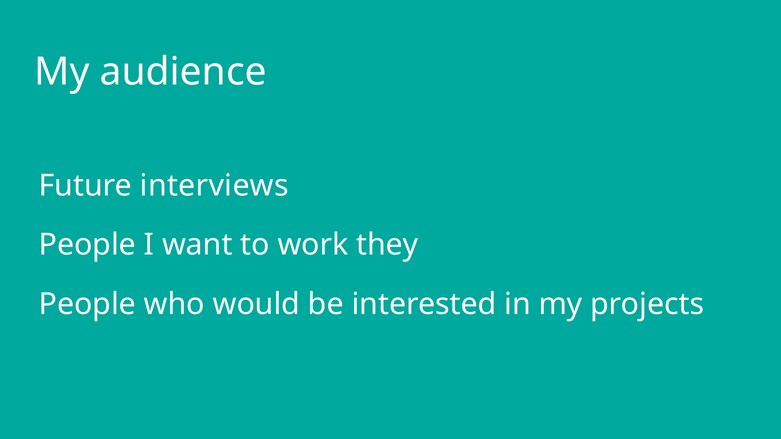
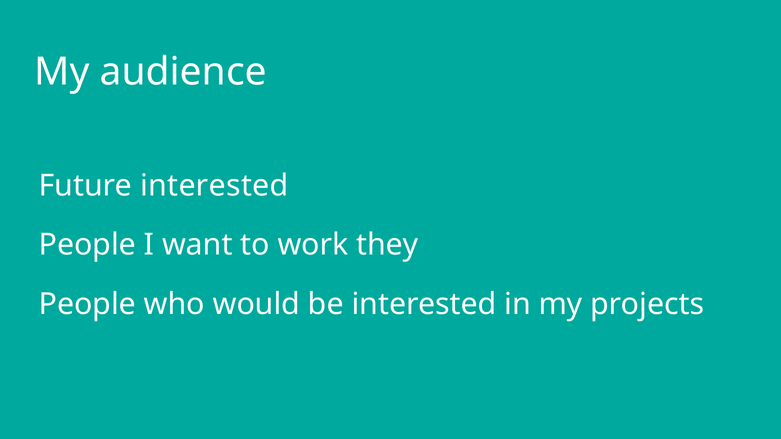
Future interviews: interviews -> interested (214, 186)
